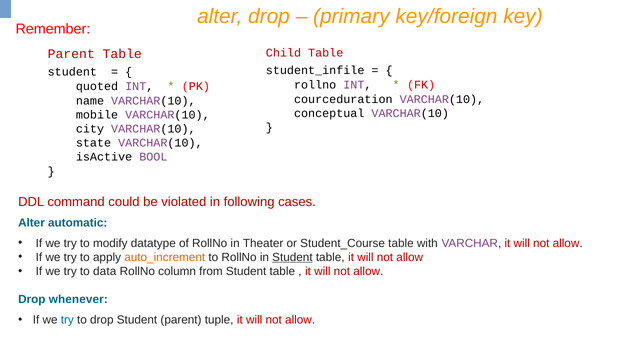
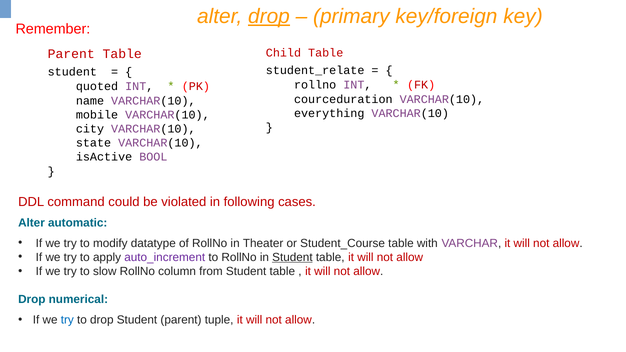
drop underline: none -> present (269, 16)
student_infile: student_infile -> student_relate (315, 70)
conceptual: conceptual -> everything (329, 113)
auto_increment colour: orange -> purple (165, 257)
data: data -> slow (105, 271)
whenever: whenever -> numerical (78, 300)
